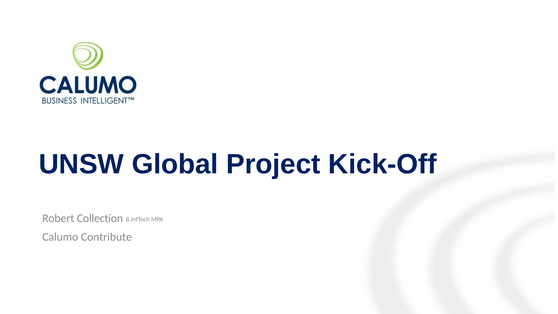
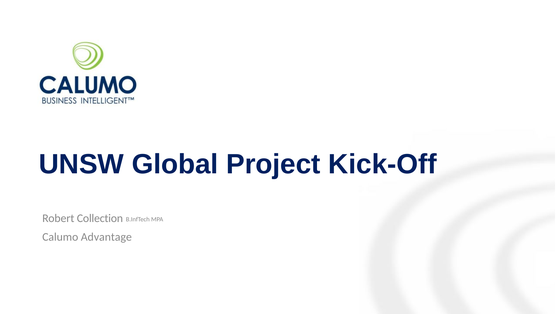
Contribute: Contribute -> Advantage (106, 237)
